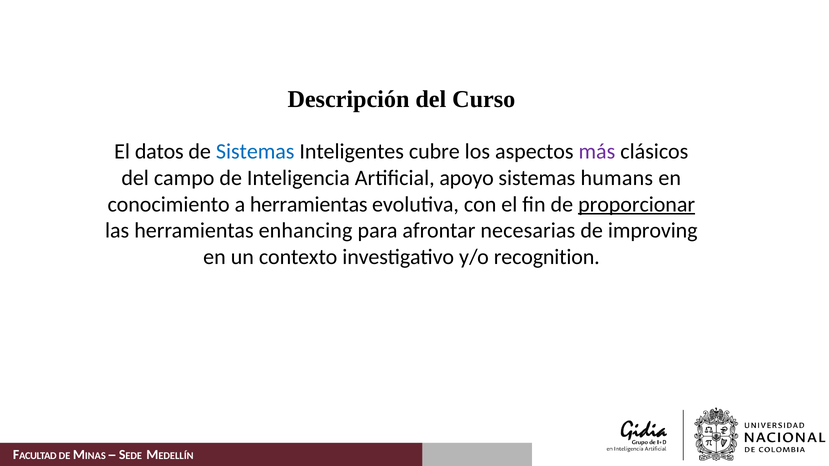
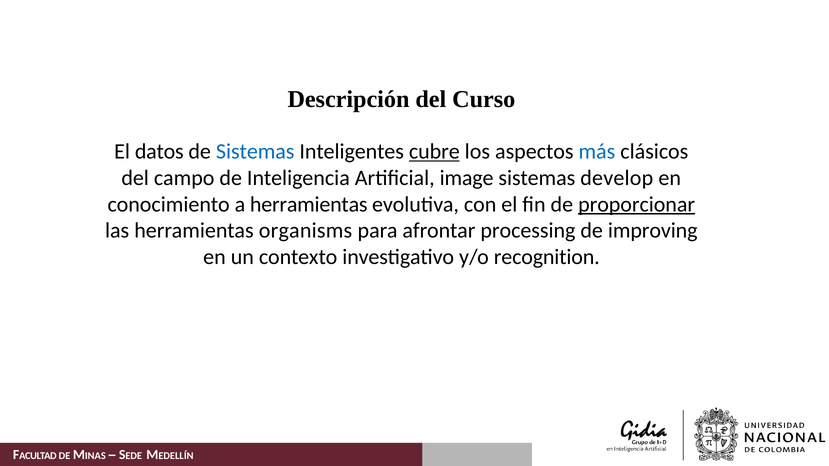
cubre underline: none -> present (434, 152)
más colour: purple -> blue (597, 152)
apoyo: apoyo -> image (467, 178)
humans: humans -> develop (617, 178)
enhancing: enhancing -> organisms (306, 231)
necesarias: necesarias -> processing (528, 231)
